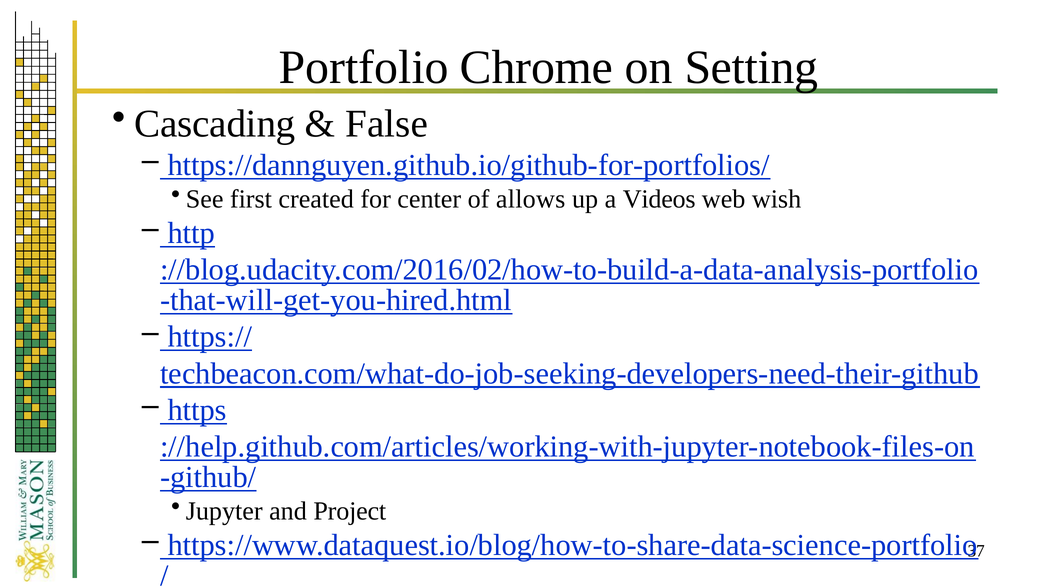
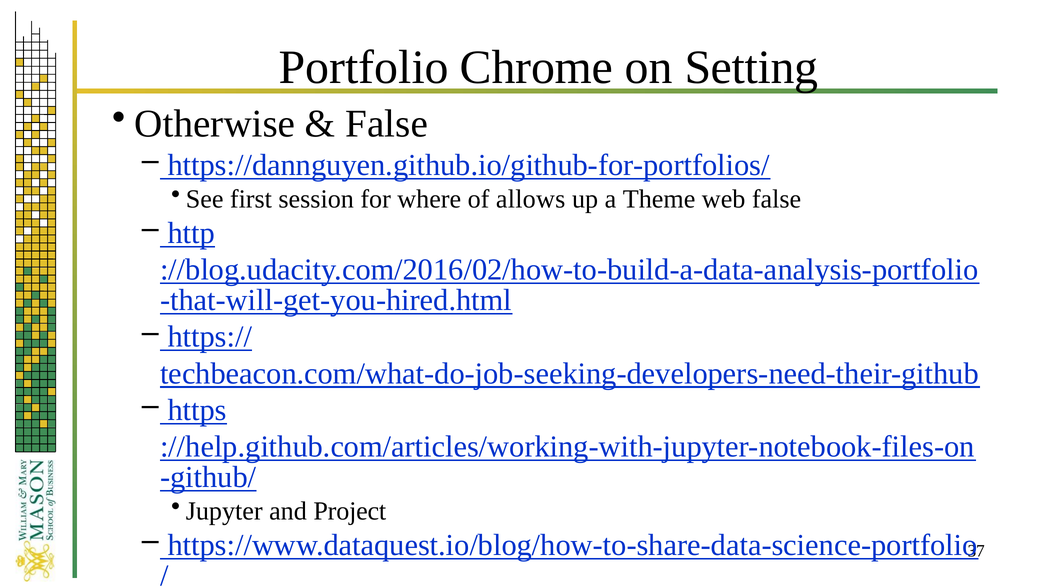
Cascading: Cascading -> Otherwise (215, 124)
created: created -> session (316, 199)
center: center -> where (429, 199)
Videos: Videos -> Theme (659, 199)
web wish: wish -> false (777, 199)
